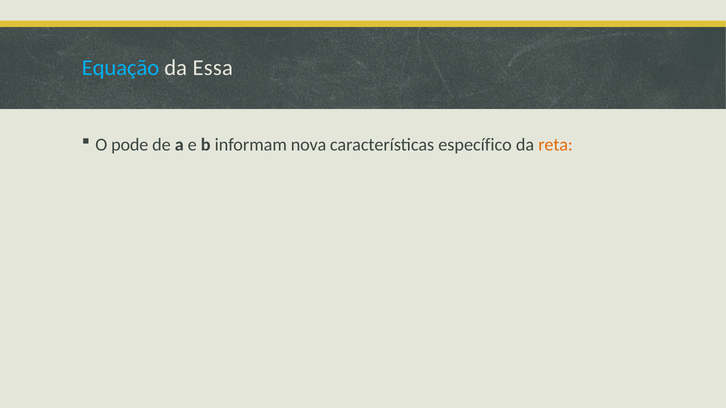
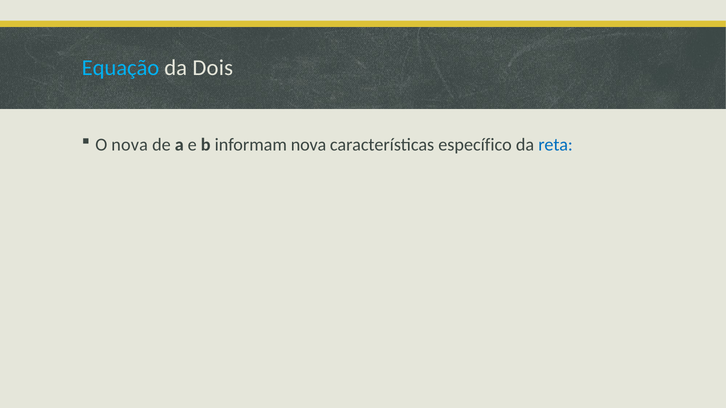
Essa: Essa -> Dois (213, 68)
O pode: pode -> nova (130, 145)
reta colour: orange -> blue (556, 145)
